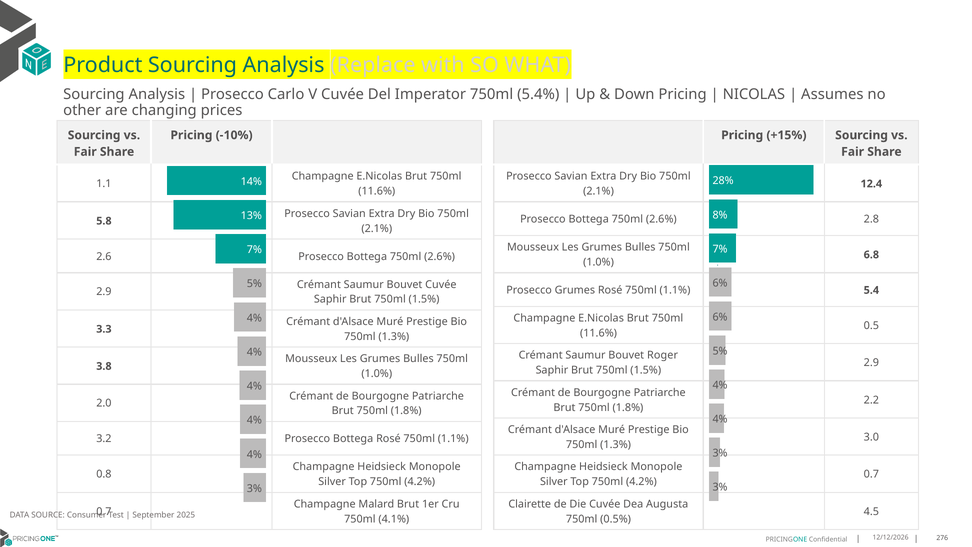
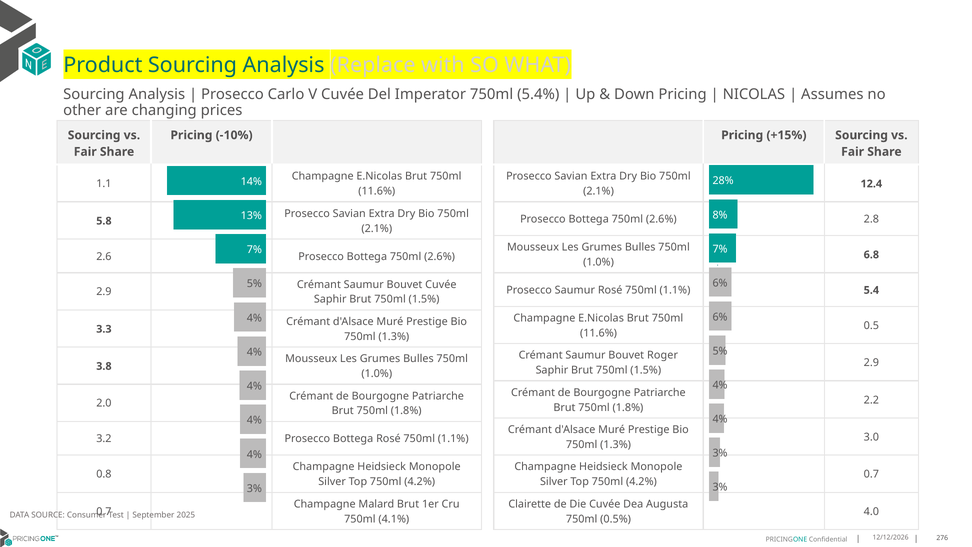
Prosecco Grumes: Grumes -> Saumur (575, 290)
4.5: 4.5 -> 4.0 (871, 511)
